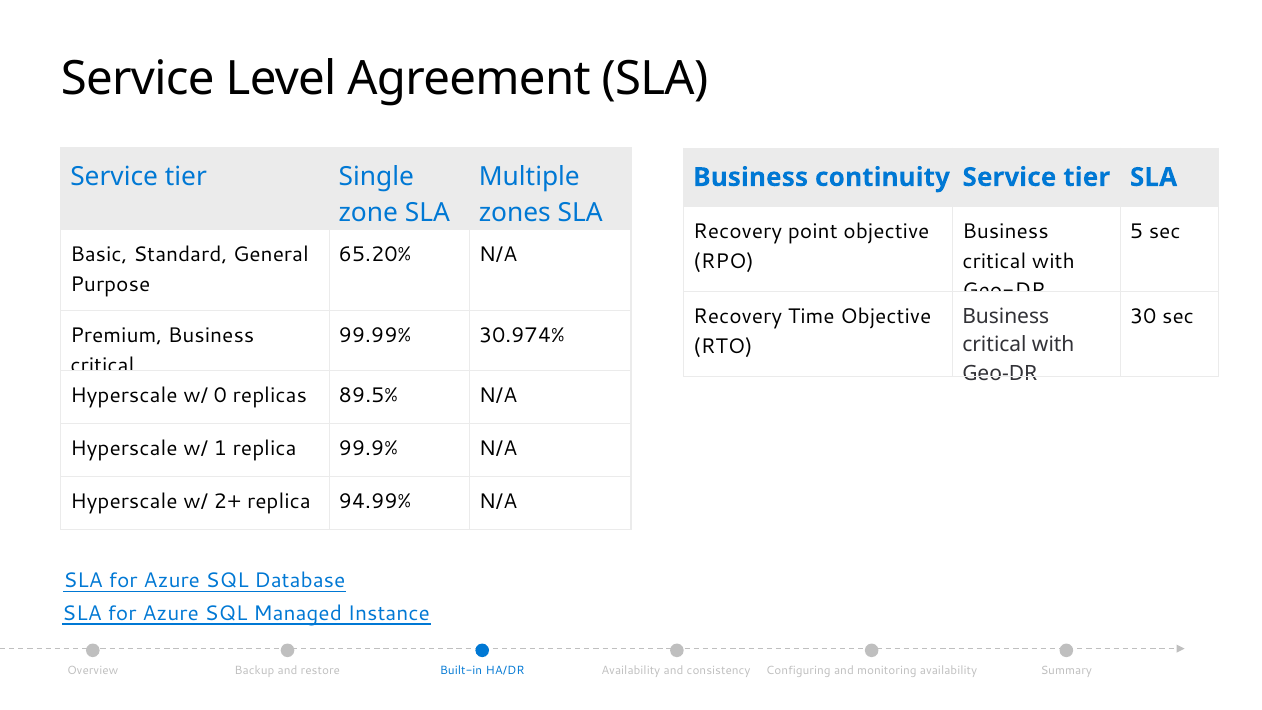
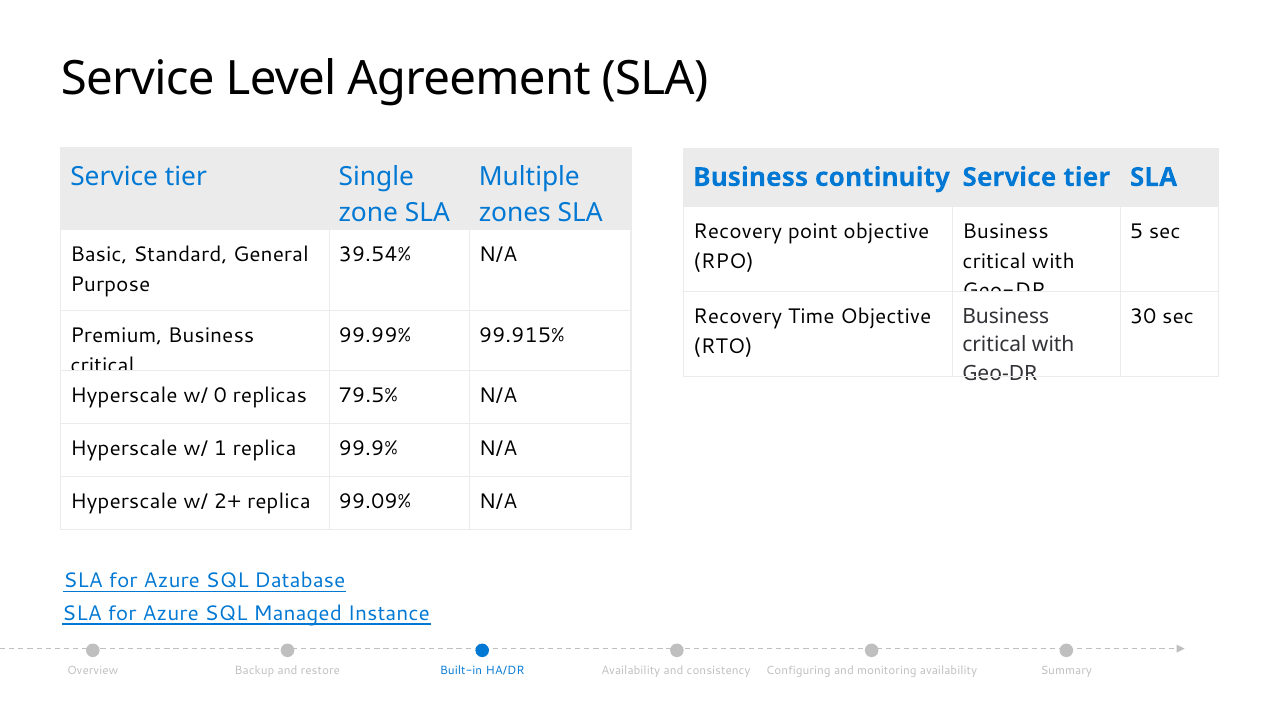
65.20%: 65.20% -> 39.54% (375, 255)
30.974%: 30.974% -> 99.915% (522, 336)
89.5%: 89.5% -> 79.5% (368, 396)
94.99%: 94.99% -> 99.09% (375, 502)
